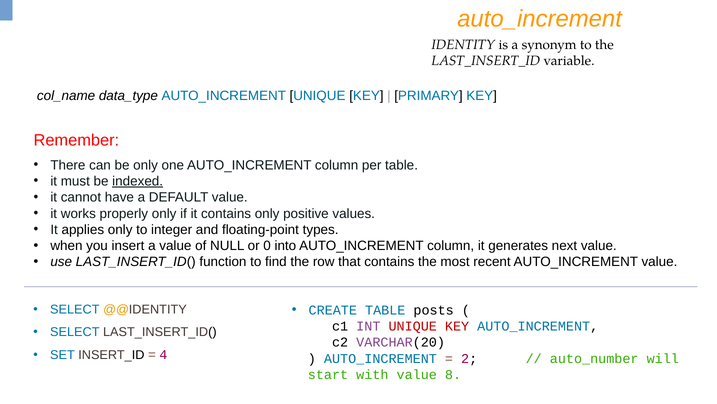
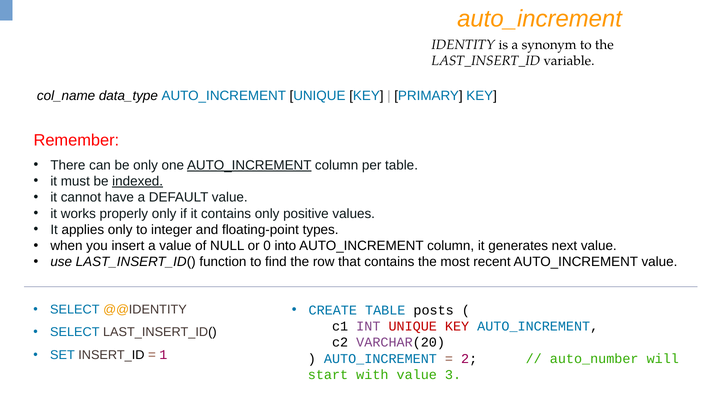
AUTO_INCREMENT underline: none -> present (249, 165)
4: 4 -> 1 (163, 354)
8: 8 -> 3 (453, 374)
